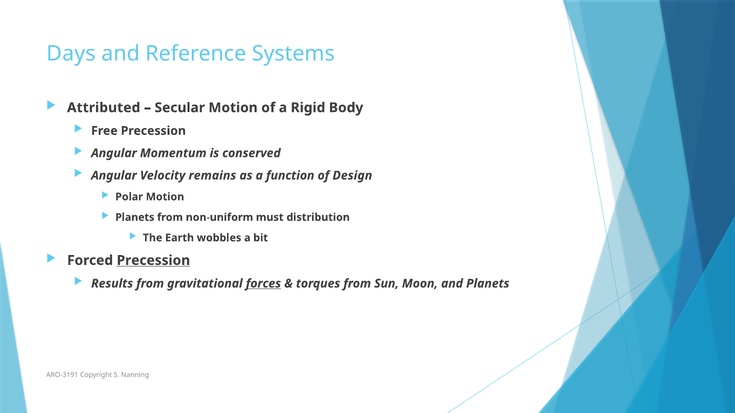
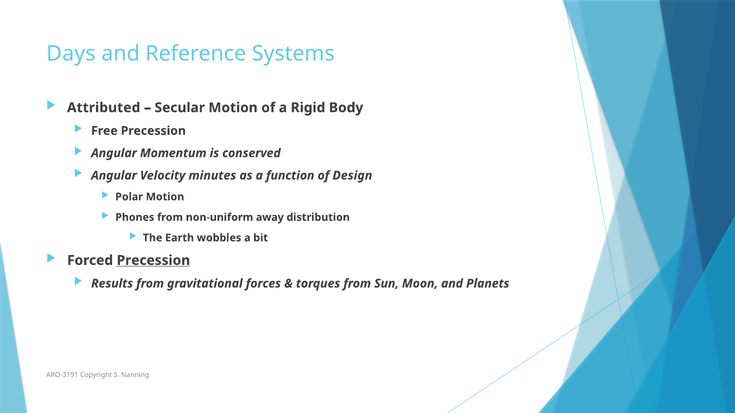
remains: remains -> minutes (212, 176)
Planets: Planets -> Phones (135, 218)
must: must -> away (270, 218)
forces underline: present -> none (263, 284)
